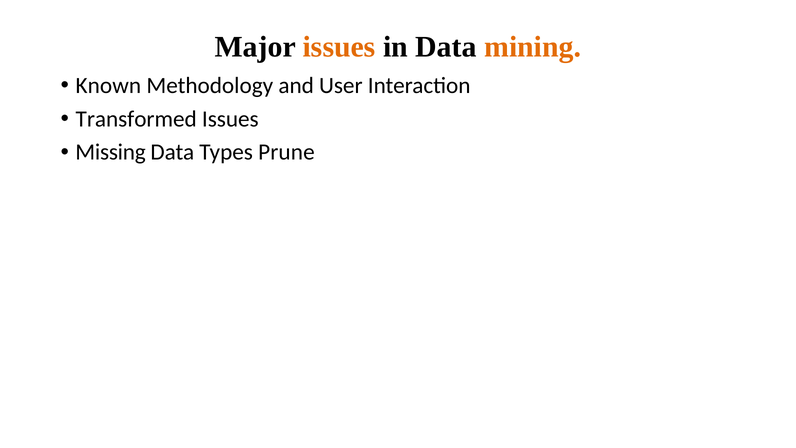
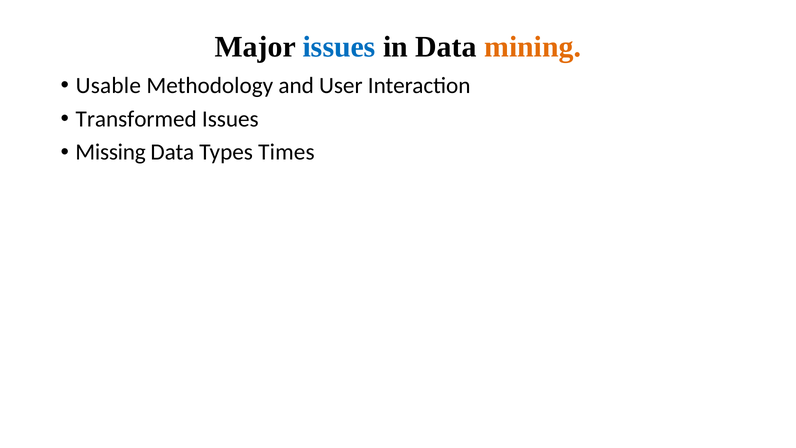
issues colour: orange -> blue (339, 47)
Known: Known -> Usable (108, 85)
Prune: Prune -> Times (286, 152)
